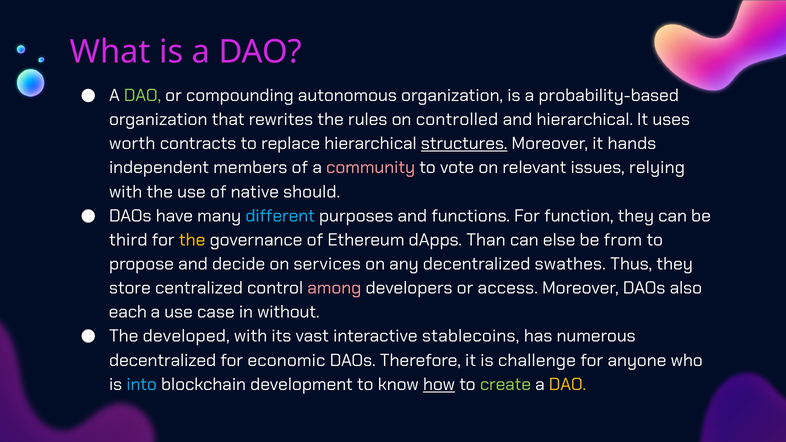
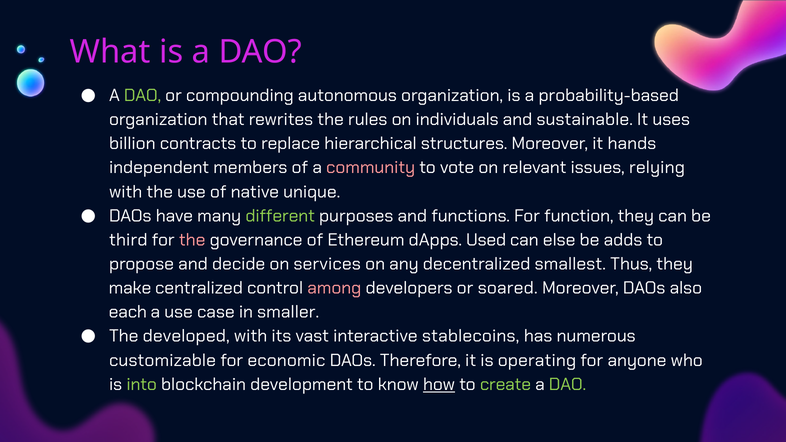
controlled: controlled -> individuals (457, 120)
and hierarchical: hierarchical -> sustainable (585, 120)
worth: worth -> billion (132, 144)
structures underline: present -> none (464, 144)
should: should -> unique (312, 192)
different colour: light blue -> light green (280, 216)
the colour: yellow -> pink (192, 240)
Than: Than -> Used (486, 240)
from: from -> adds (623, 240)
swathes: swathes -> smallest (570, 264)
store: store -> make (130, 288)
access: access -> soared (508, 288)
without: without -> smaller (288, 312)
decentralized: decentralized -> customizable (163, 360)
challenge: challenge -> operating (537, 360)
into colour: light blue -> light green (142, 384)
DAO colour: yellow -> light green (568, 384)
